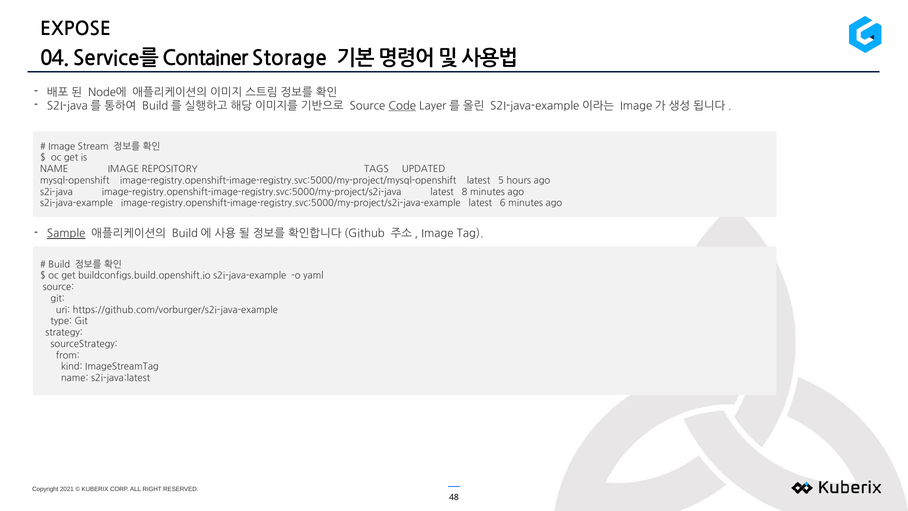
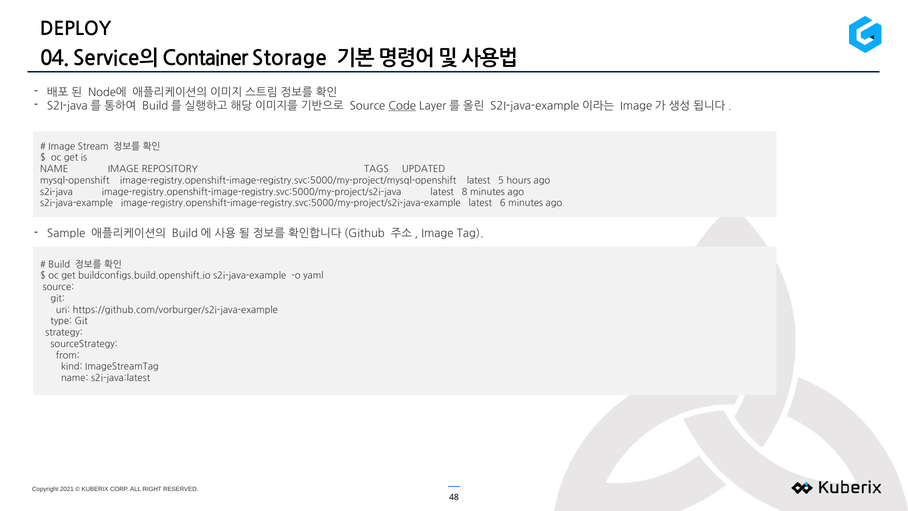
EXPOSE: EXPOSE -> DEPLOY (76, 29)
Service를: Service를 -> Service의 (116, 58)
Sample underline: present -> none (66, 234)
